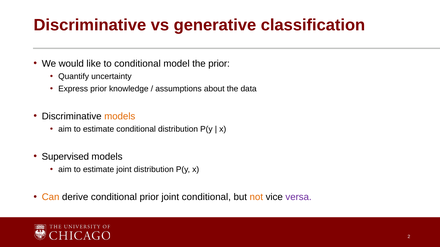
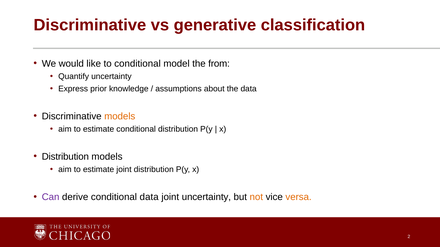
the prior: prior -> from (219, 64)
Supervised: Supervised -> Distribution (65, 157)
Can colour: orange -> purple (51, 198)
conditional prior: prior -> data (149, 198)
joint conditional: conditional -> uncertainty (206, 198)
versa colour: purple -> orange (299, 198)
